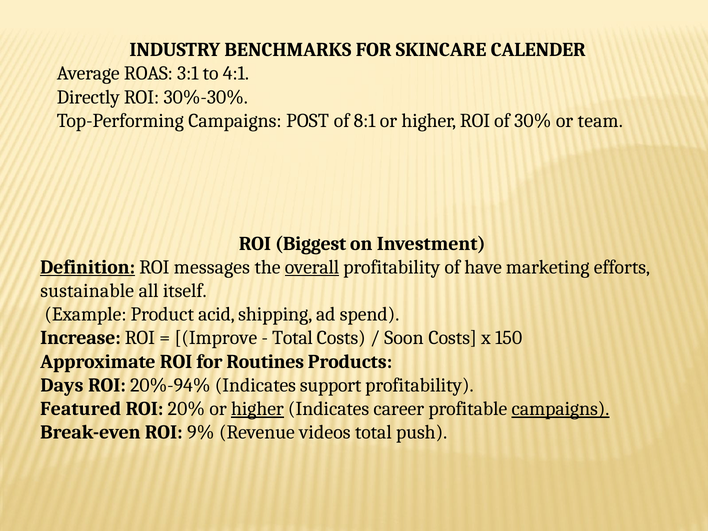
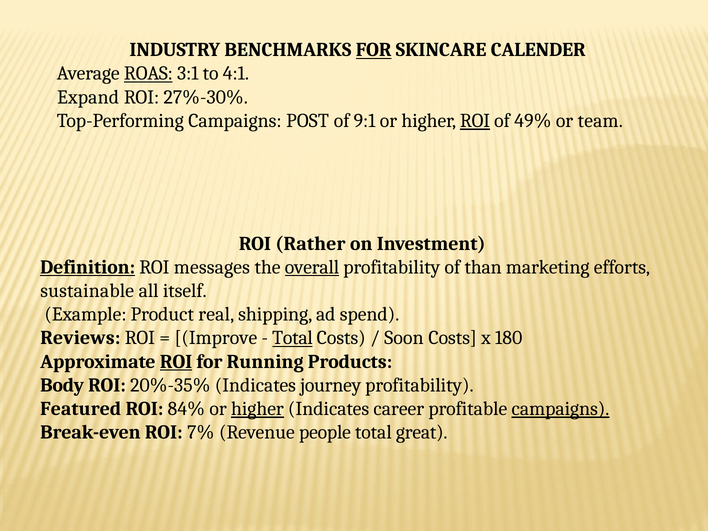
FOR underline: none -> present (374, 50)
ROAS underline: none -> present (148, 74)
Directly: Directly -> Expand (88, 97)
30%-30%: 30%-30% -> 27%-30% (206, 97)
8:1: 8:1 -> 9:1 (365, 121)
ROI underline: none -> present (475, 121)
30%: 30% -> 49% (533, 121)
Biggest: Biggest -> Rather (310, 244)
have: have -> than (483, 267)
acid: acid -> real (216, 314)
Increase: Increase -> Reviews (80, 338)
Total underline: none -> present (292, 338)
150: 150 -> 180 (509, 338)
ROI underline: none -> present (176, 362)
Routines: Routines -> Running (265, 362)
Days: Days -> Body (62, 385)
20%-94%: 20%-94% -> 20%-35% (170, 385)
support: support -> journey (331, 385)
20%: 20% -> 84% (186, 409)
9%: 9% -> 7% (201, 432)
videos: videos -> people (325, 432)
push: push -> great (422, 432)
